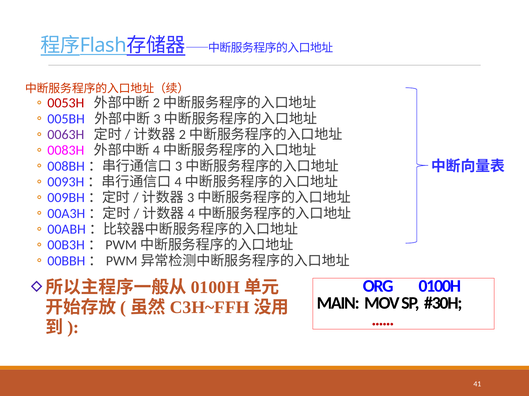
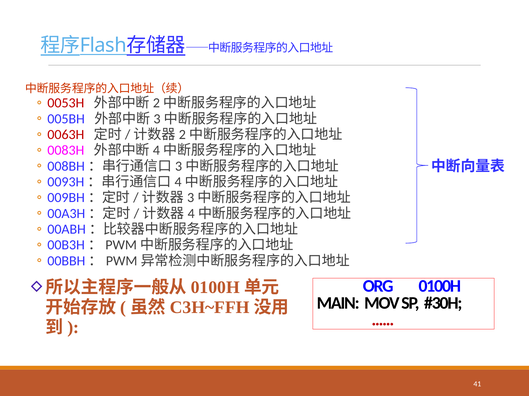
0063H colour: purple -> red (66, 135)
